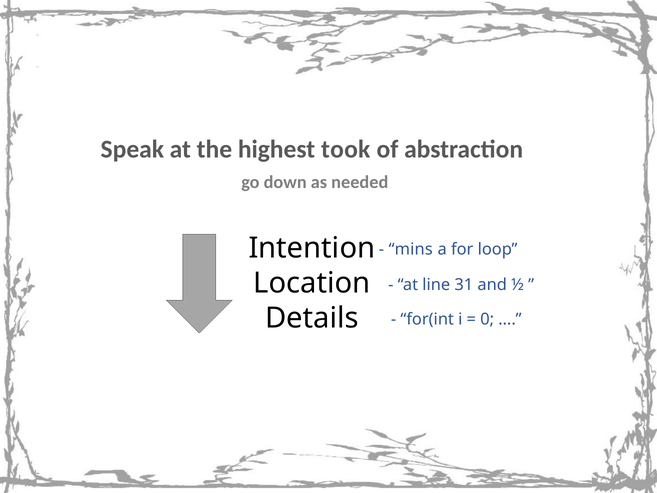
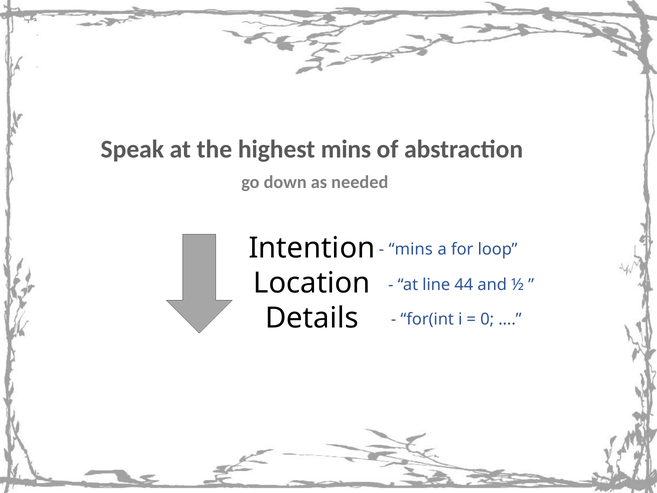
highest took: took -> mins (346, 149)
31: 31 -> 44 (464, 285)
